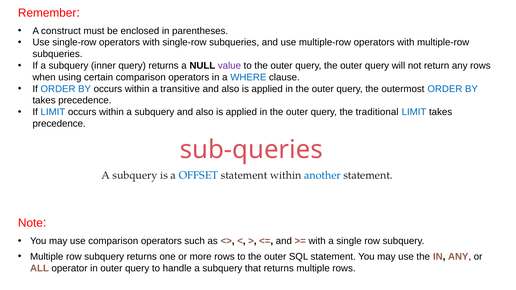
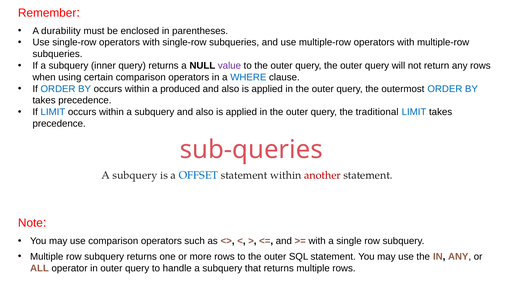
construct: construct -> durability (61, 31)
transitive: transitive -> produced (180, 89)
another colour: blue -> red (322, 176)
